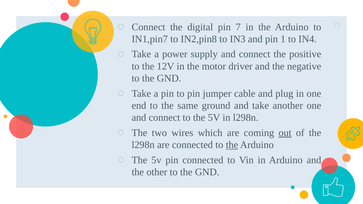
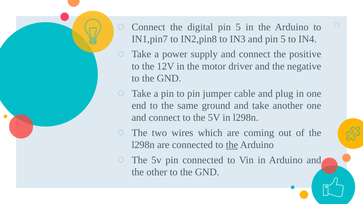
digital pin 7: 7 -> 5 (238, 27)
and pin 1: 1 -> 5 (283, 39)
out underline: present -> none (285, 133)
